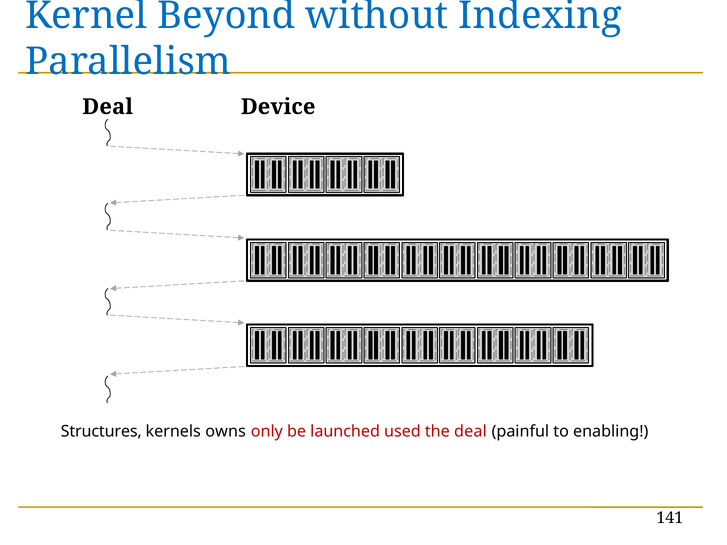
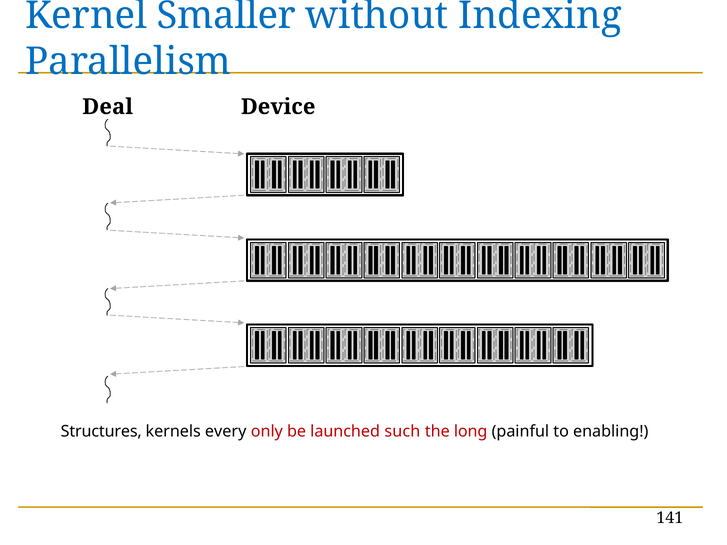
Beyond: Beyond -> Smaller (226, 16)
owns: owns -> every (226, 432)
used: used -> such (402, 432)
the deal: deal -> long (471, 432)
